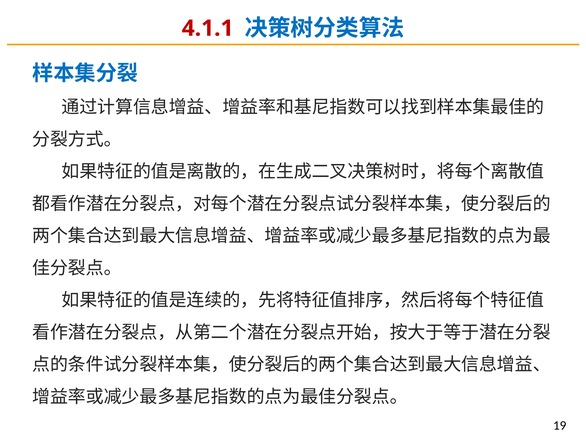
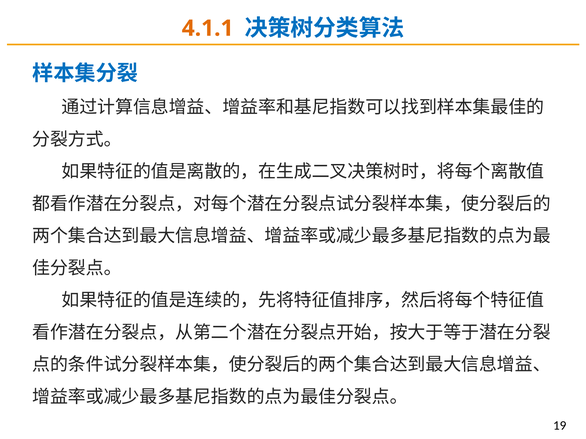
4.1.1 colour: red -> orange (208, 28)
